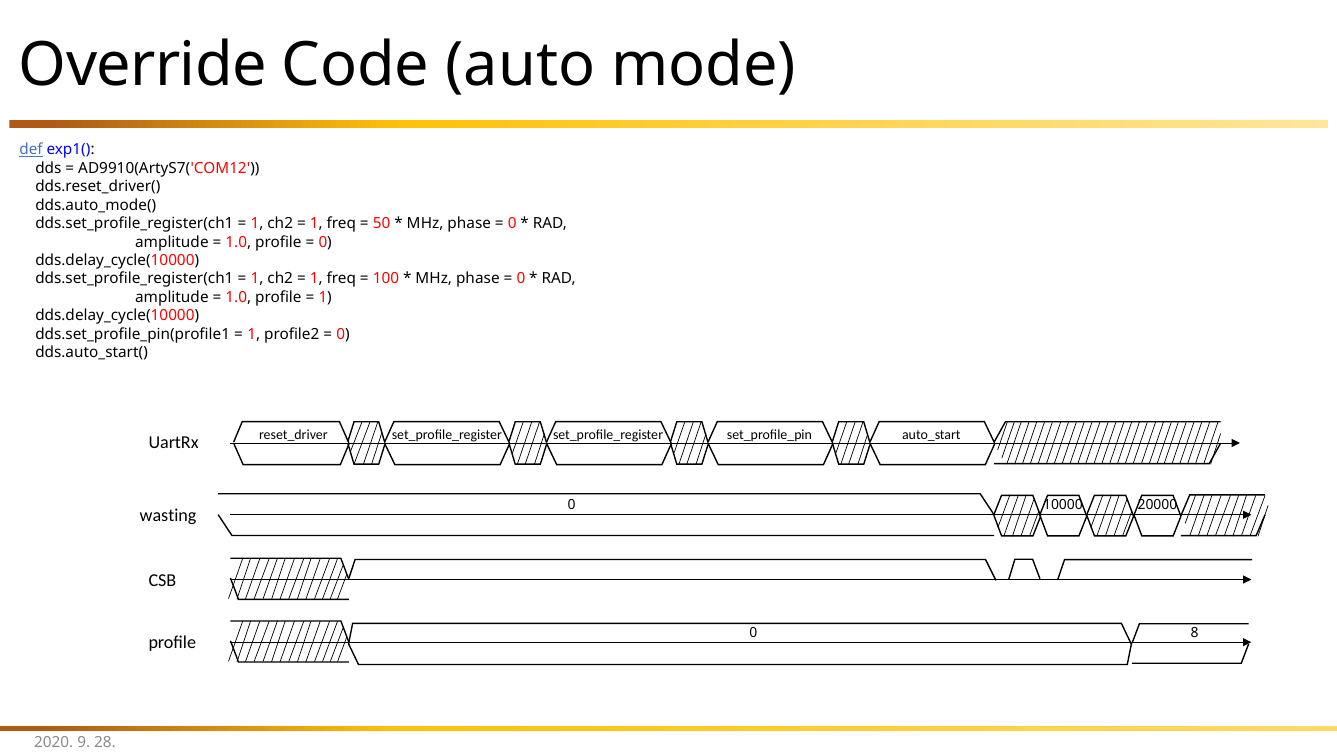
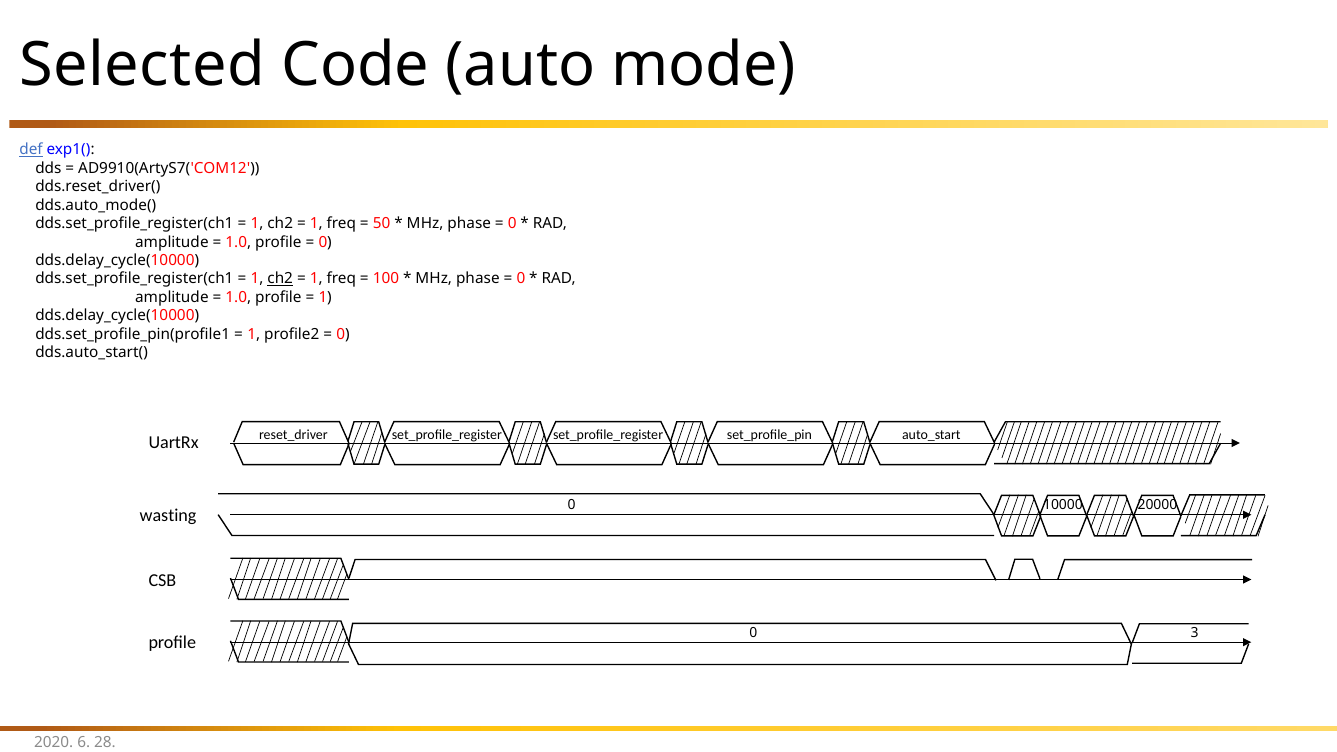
Override: Override -> Selected (142, 66)
ch2 underline: none -> present (280, 279)
8: 8 -> 3 (1195, 633)
9: 9 -> 6 (84, 742)
